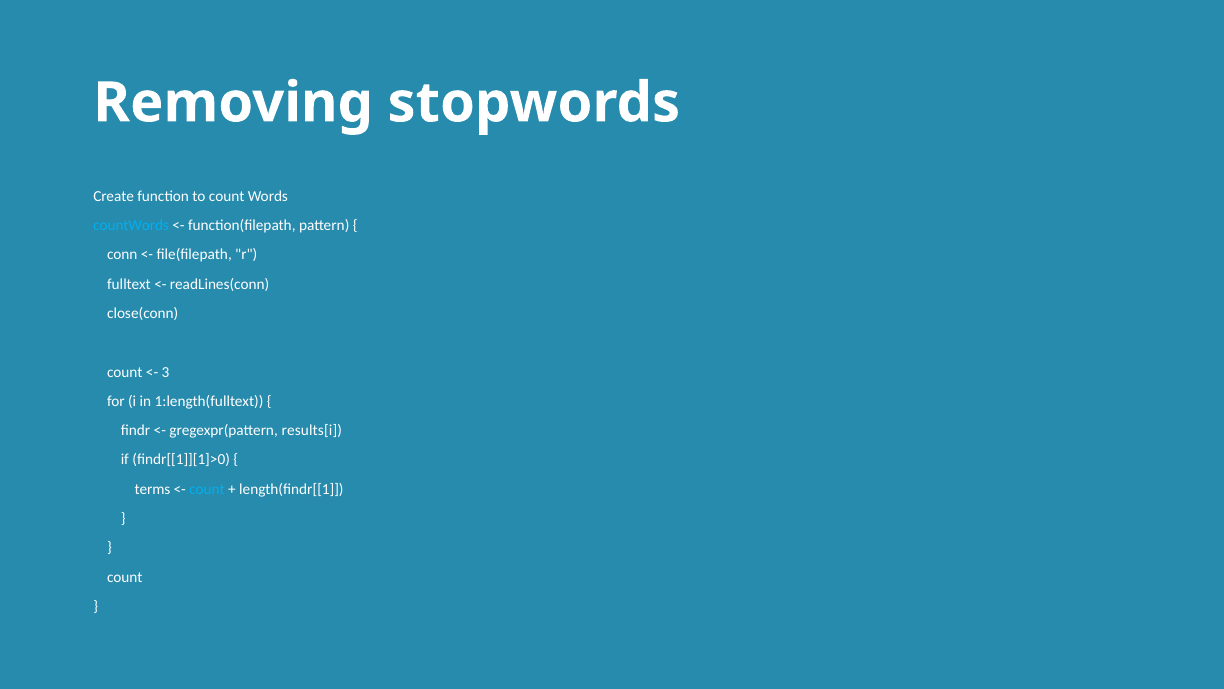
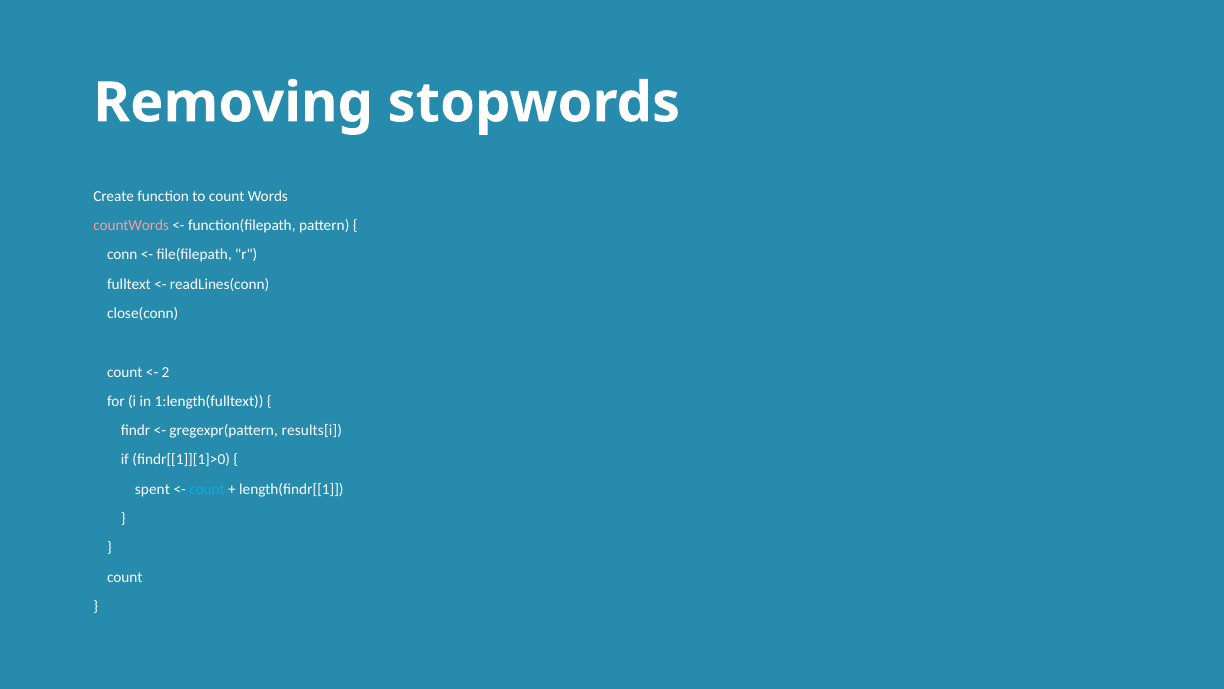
countWords colour: light blue -> pink (131, 225)
3: 3 -> 2 (165, 372)
terms: terms -> spent (152, 489)
